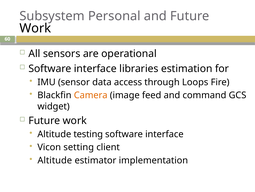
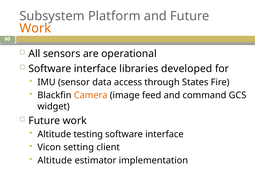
Personal: Personal -> Platform (114, 16)
Work colour: black -> orange (35, 28)
estimation: estimation -> developed (187, 68)
Loops: Loops -> States (195, 82)
